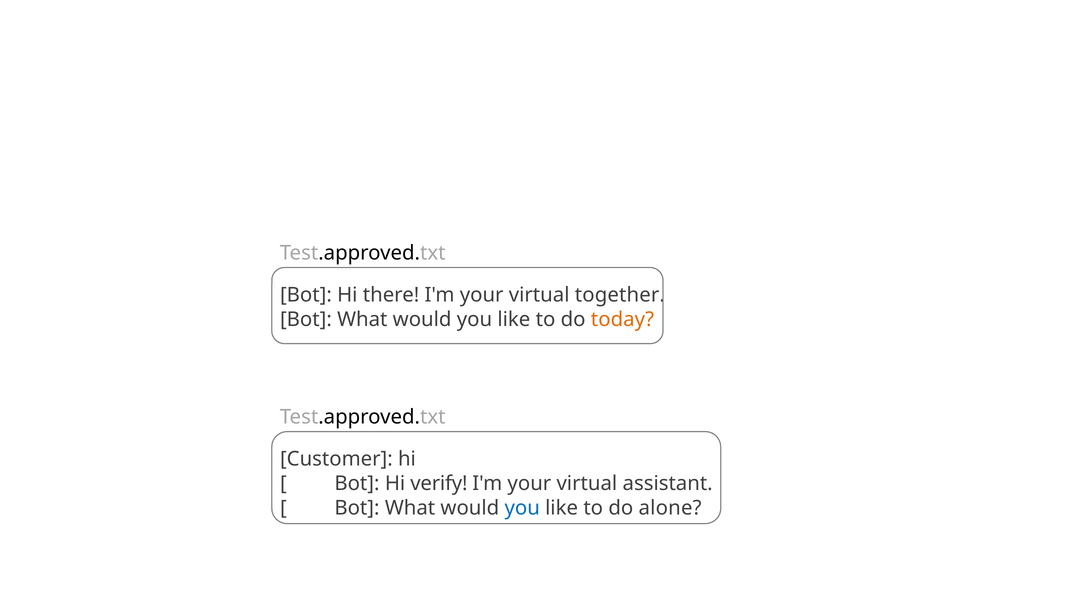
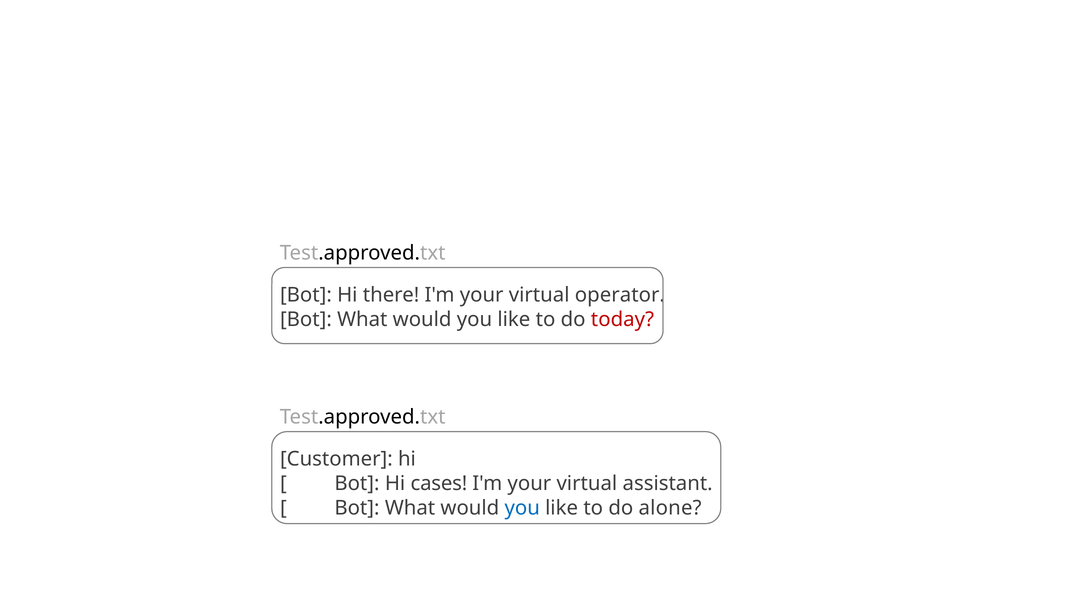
together: together -> operator (620, 295)
today colour: orange -> red (622, 319)
verify: verify -> cases (439, 483)
